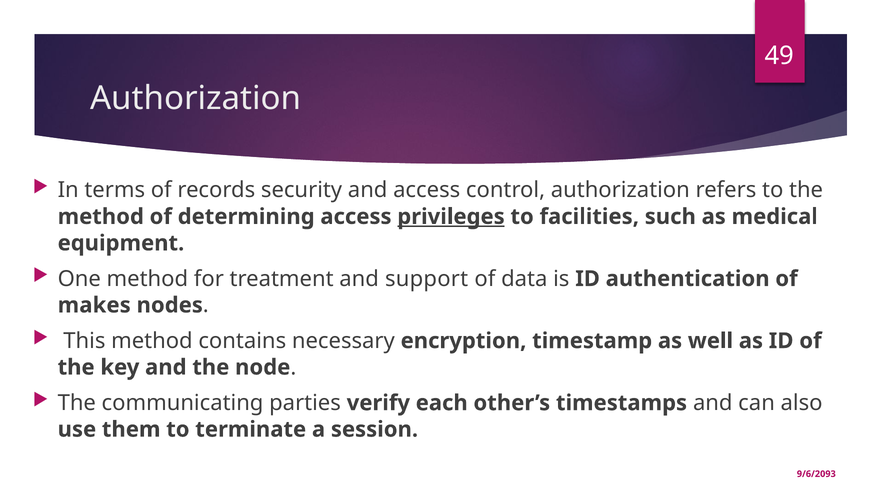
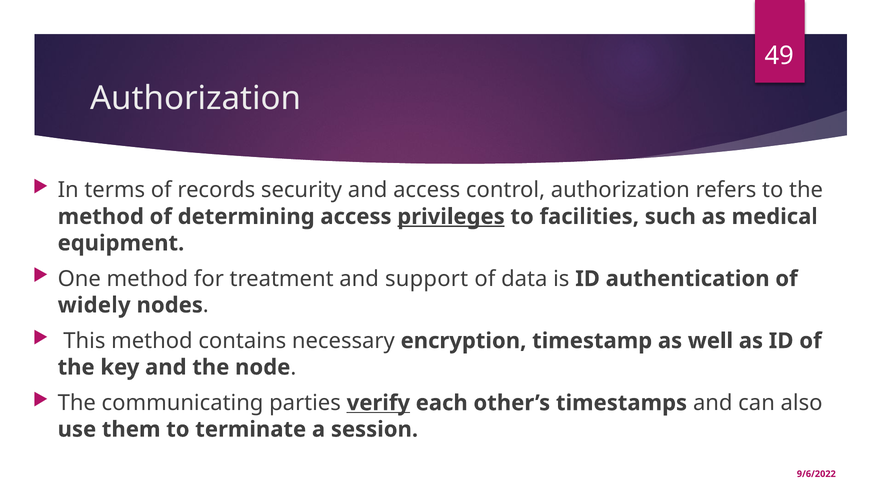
makes: makes -> widely (94, 305)
verify underline: none -> present (378, 403)
9/6/2093: 9/6/2093 -> 9/6/2022 (816, 474)
